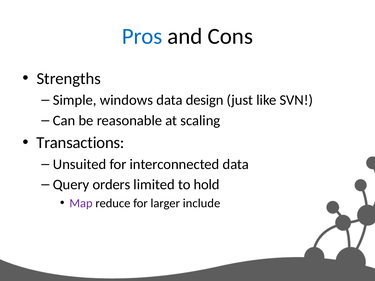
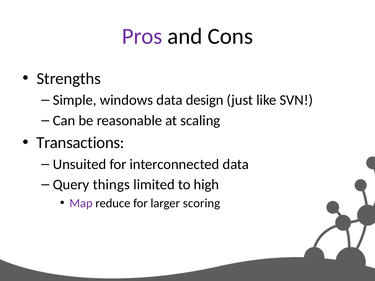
Pros colour: blue -> purple (142, 36)
orders: orders -> things (111, 185)
hold: hold -> high (206, 185)
include: include -> scoring (202, 203)
